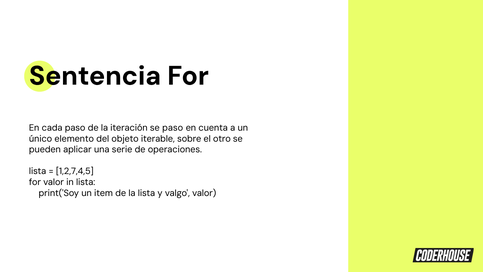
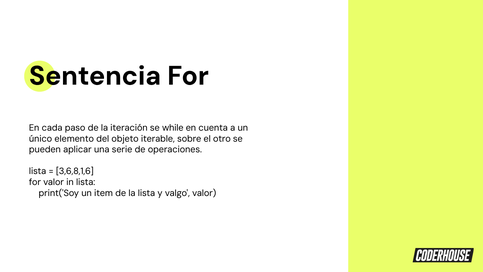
se paso: paso -> while (173, 128)
1,2,7,4,5: 1,2,7,4,5 -> 3,6,8,1,6 (75, 171)
